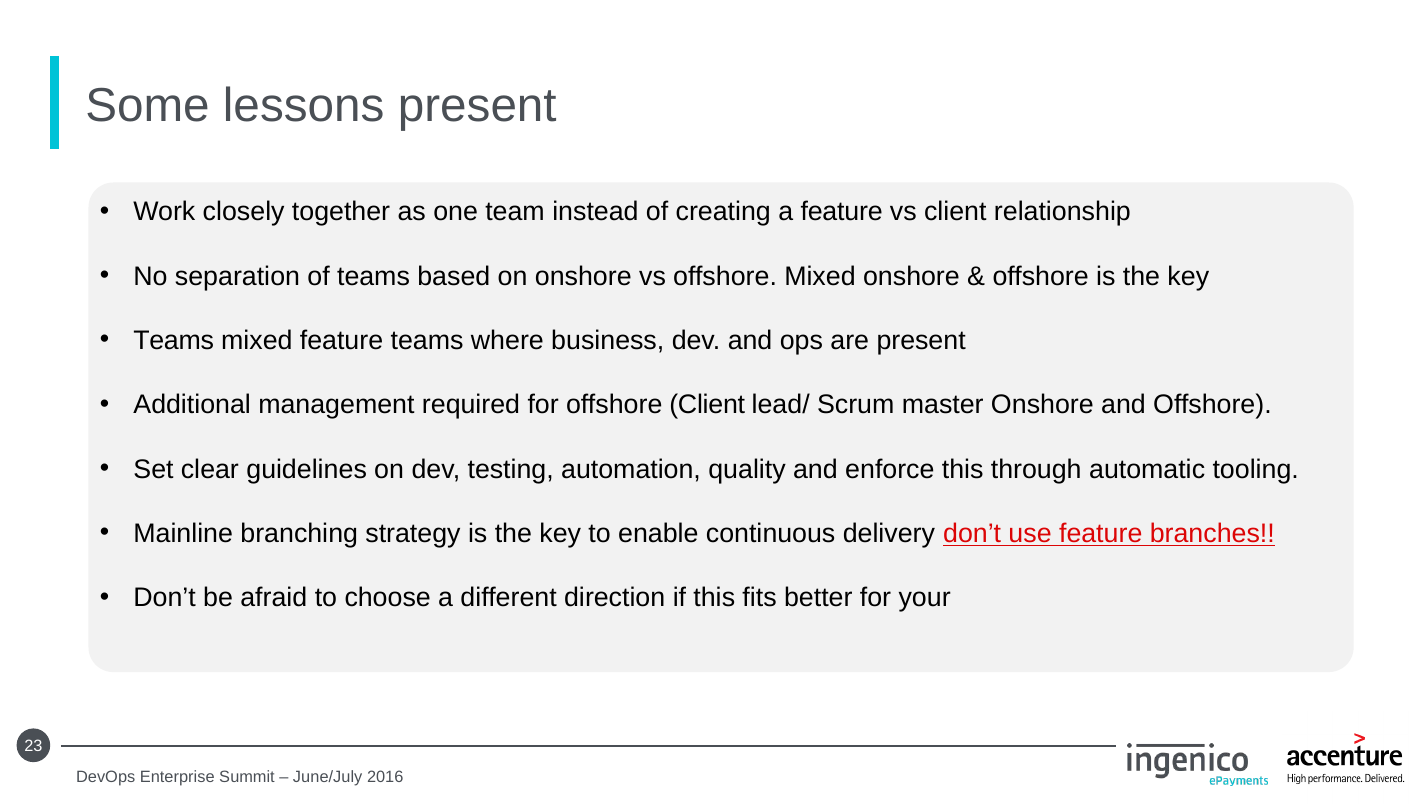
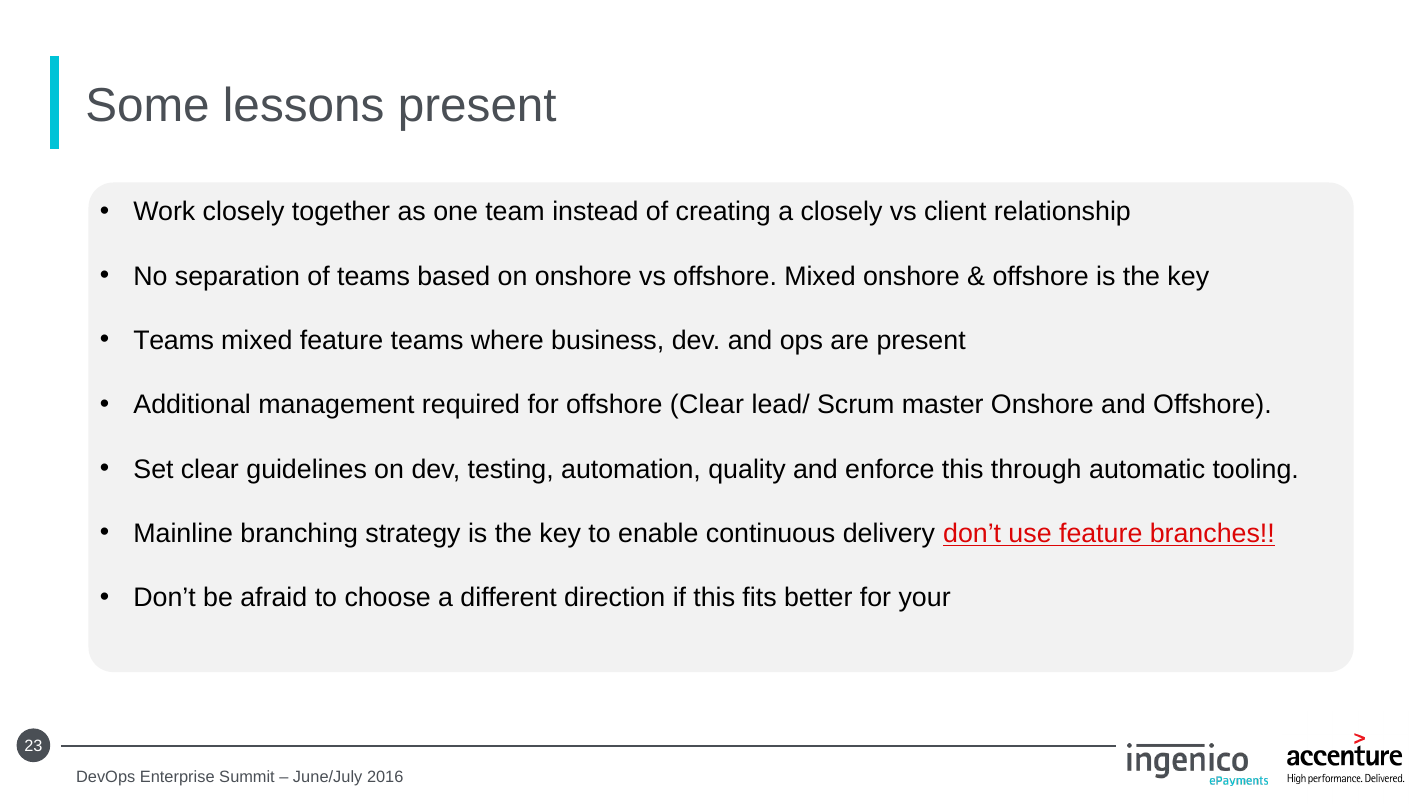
a feature: feature -> closely (842, 212)
offshore Client: Client -> Clear (707, 405)
